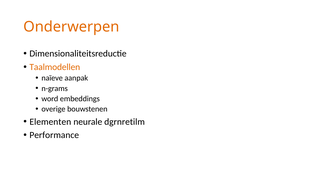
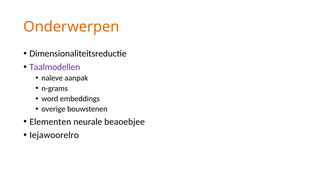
Taalmodellen colour: orange -> purple (55, 67)
dgrnretilm: dgrnretilm -> beaoebjee (125, 122)
Performance: Performance -> Iejawoorelro (54, 135)
